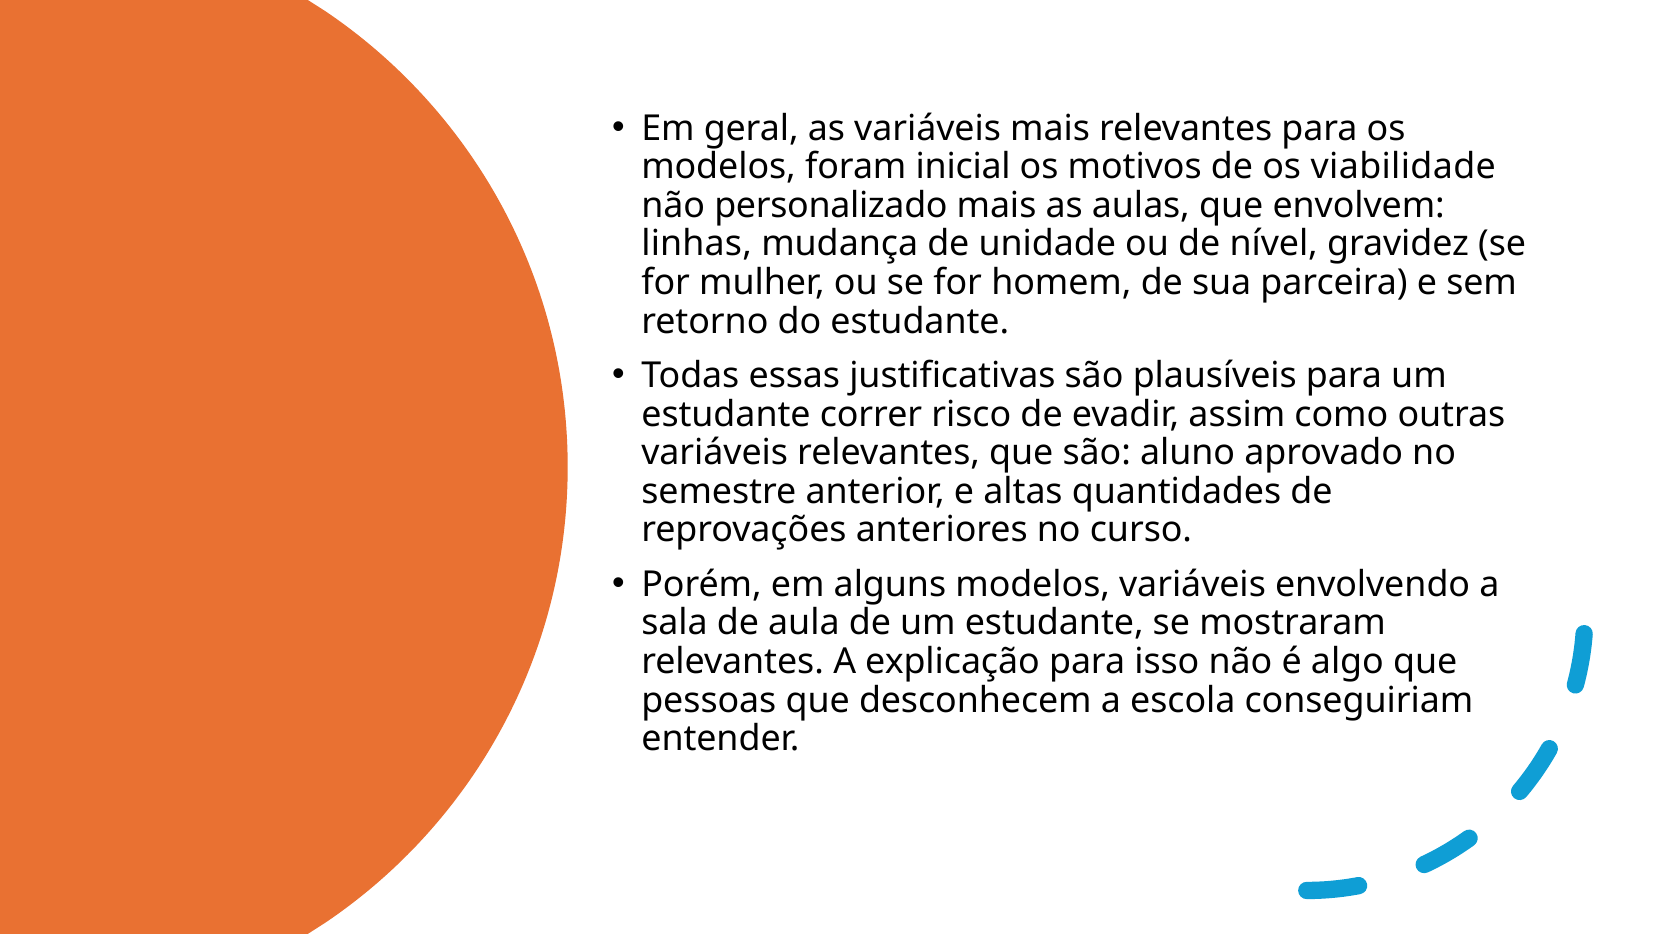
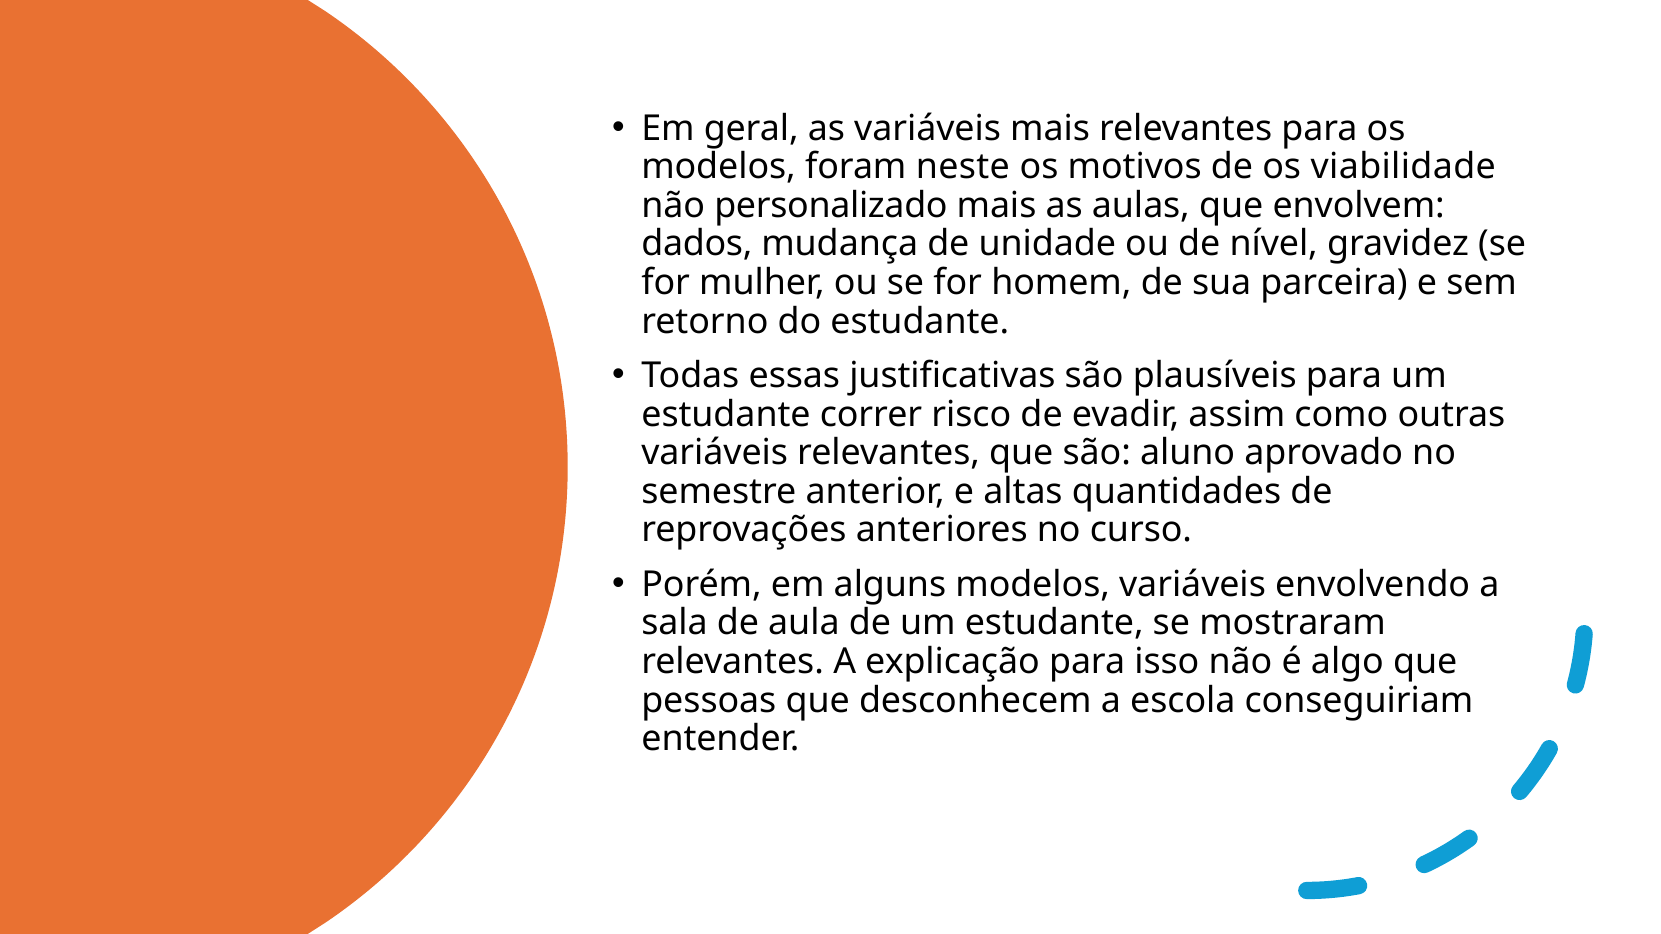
inicial: inicial -> neste (963, 167)
linhas: linhas -> dados (697, 244)
